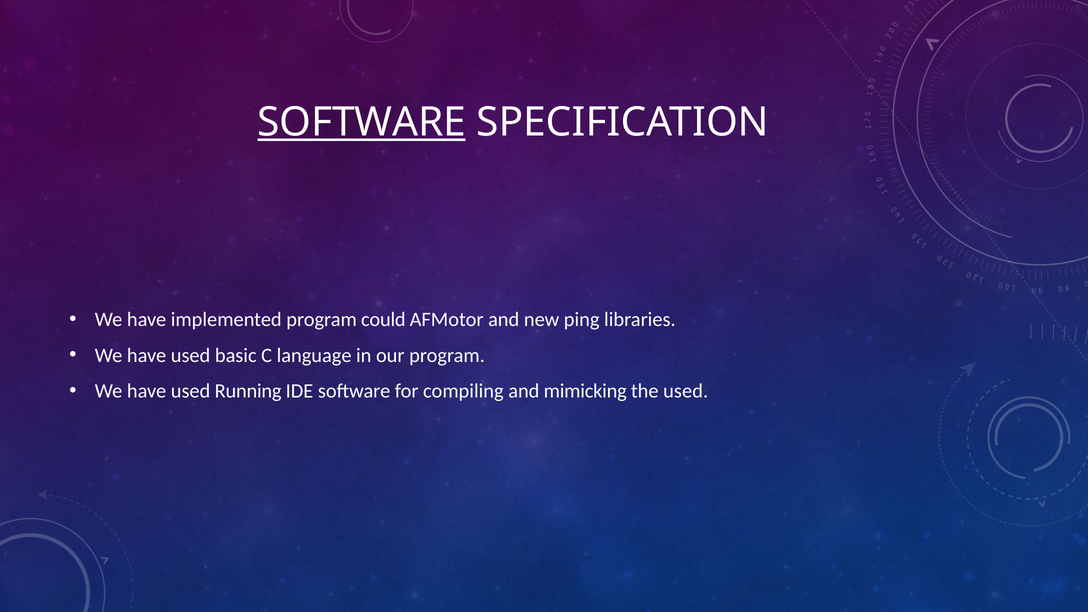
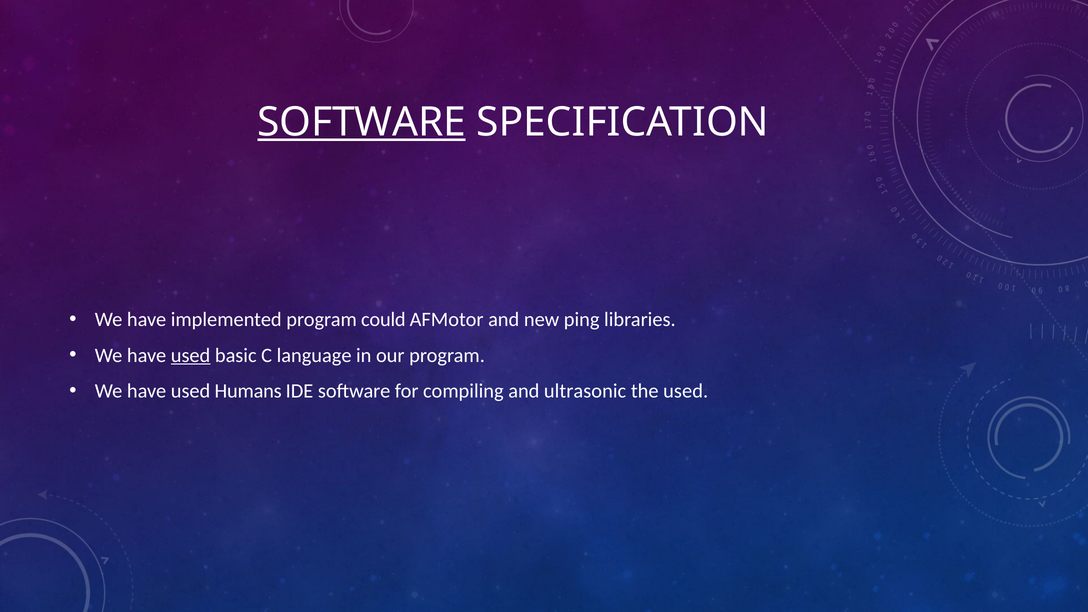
used underline: none -> present (191, 355)
Running: Running -> Humans (248, 391)
mimicking: mimicking -> ultrasonic (585, 391)
